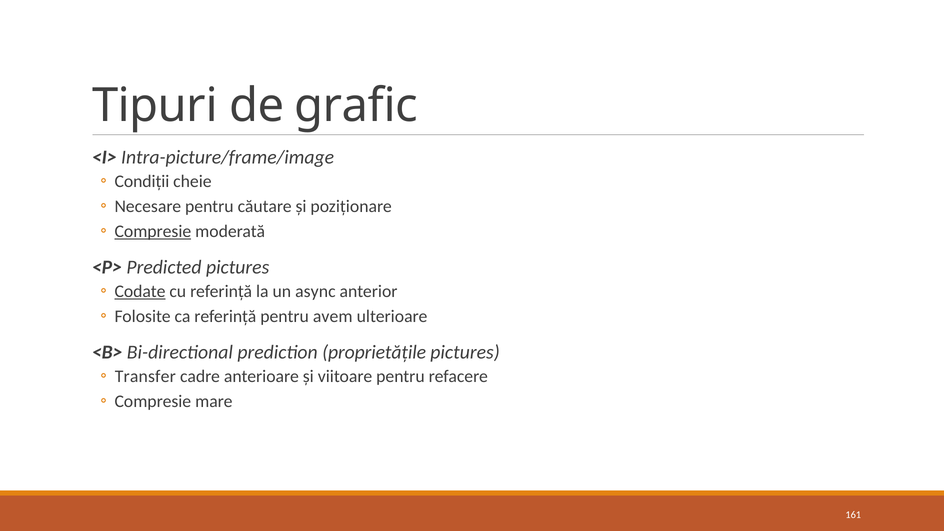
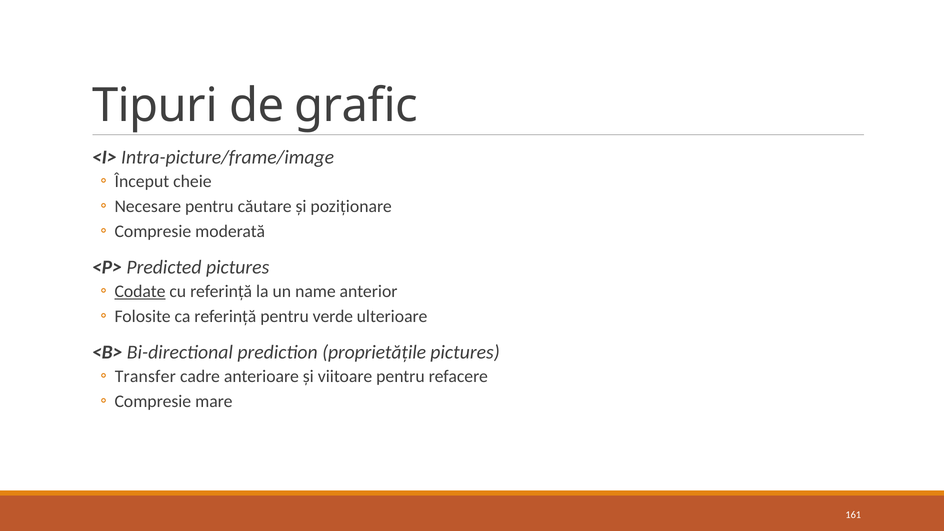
Condiții: Condiții -> Început (142, 181)
Compresie underline: present -> none (153, 231)
async: async -> name (315, 291)
avem: avem -> verde (333, 316)
